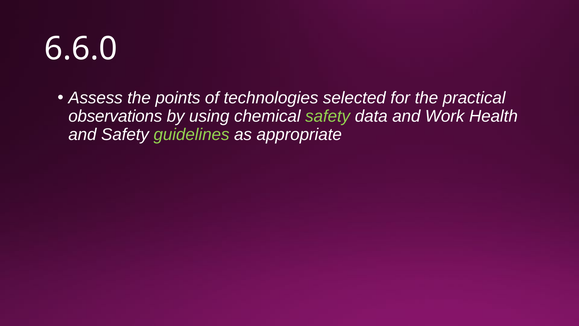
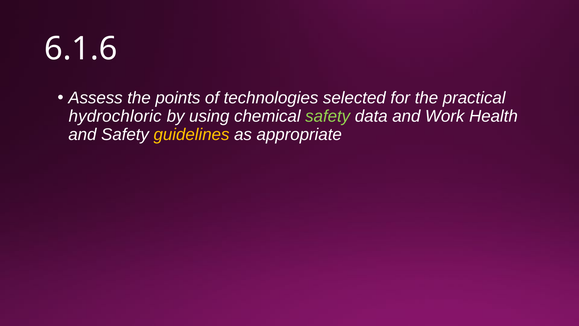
6.6.0: 6.6.0 -> 6.1.6 (81, 49)
observations: observations -> hydrochloric (115, 116)
guidelines colour: light green -> yellow (192, 134)
